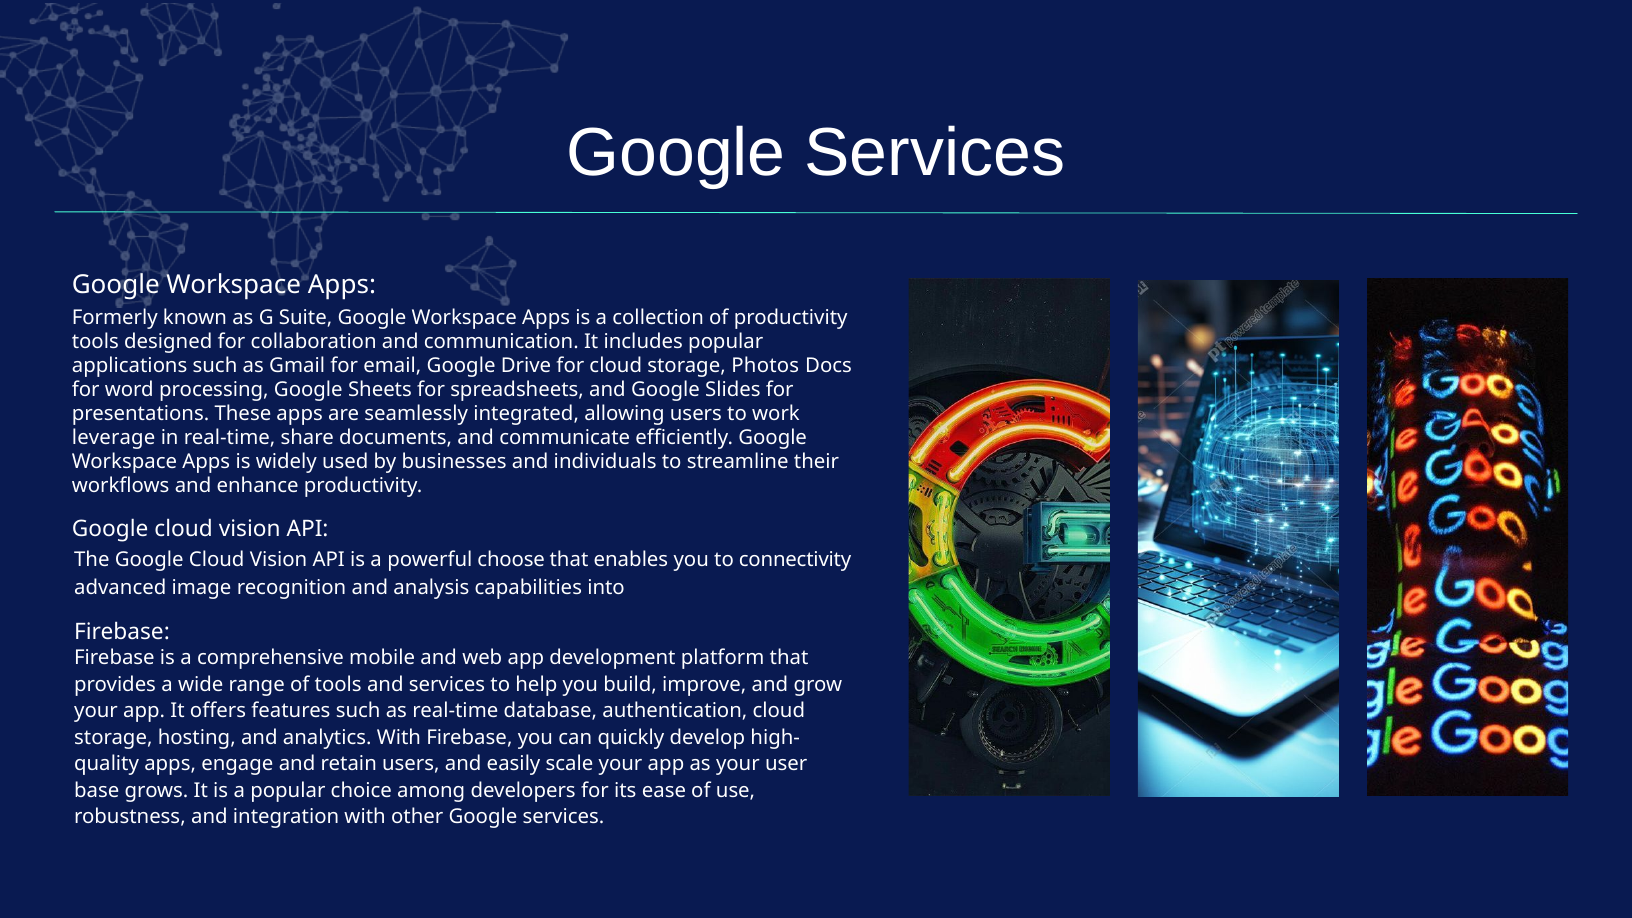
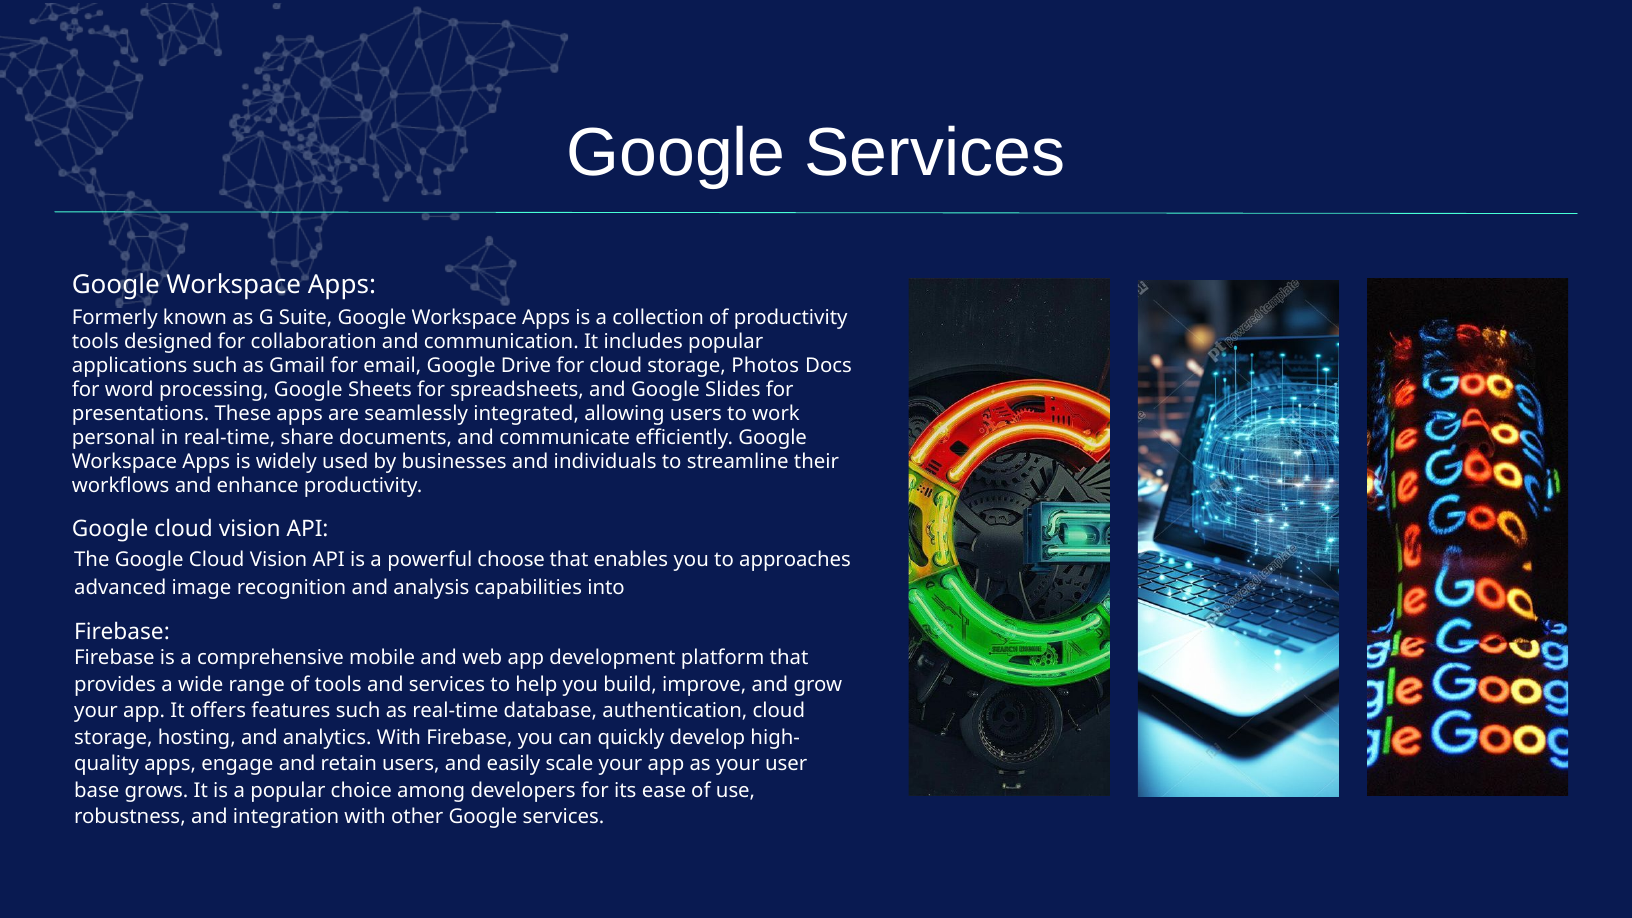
leverage: leverage -> personal (114, 438)
connectivity: connectivity -> approaches (795, 560)
